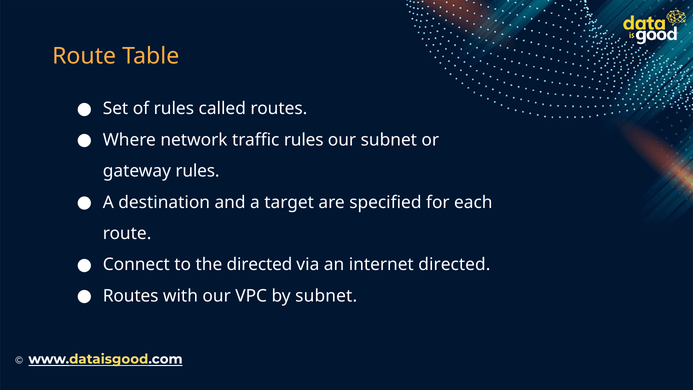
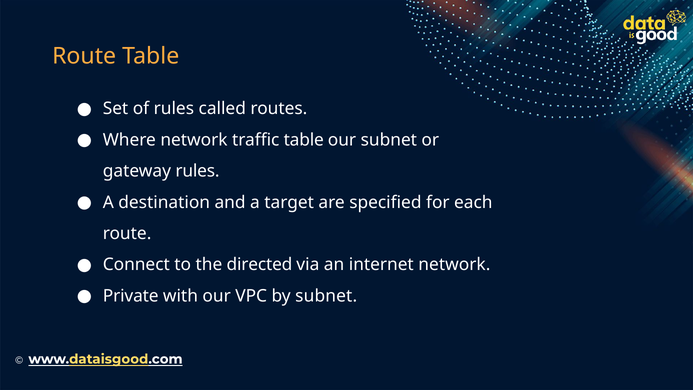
traffic rules: rules -> table (304, 140)
internet directed: directed -> network (454, 265)
Routes: Routes -> Private (131, 296)
